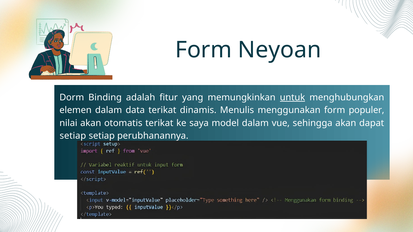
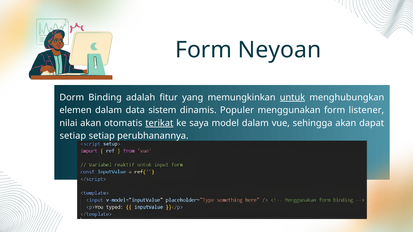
terikat: terikat -> sistem (162, 110)
Menulis: Menulis -> Populer (237, 110)
populer: populer -> listener (366, 110)
terikat underline: none -> present (159, 123)
